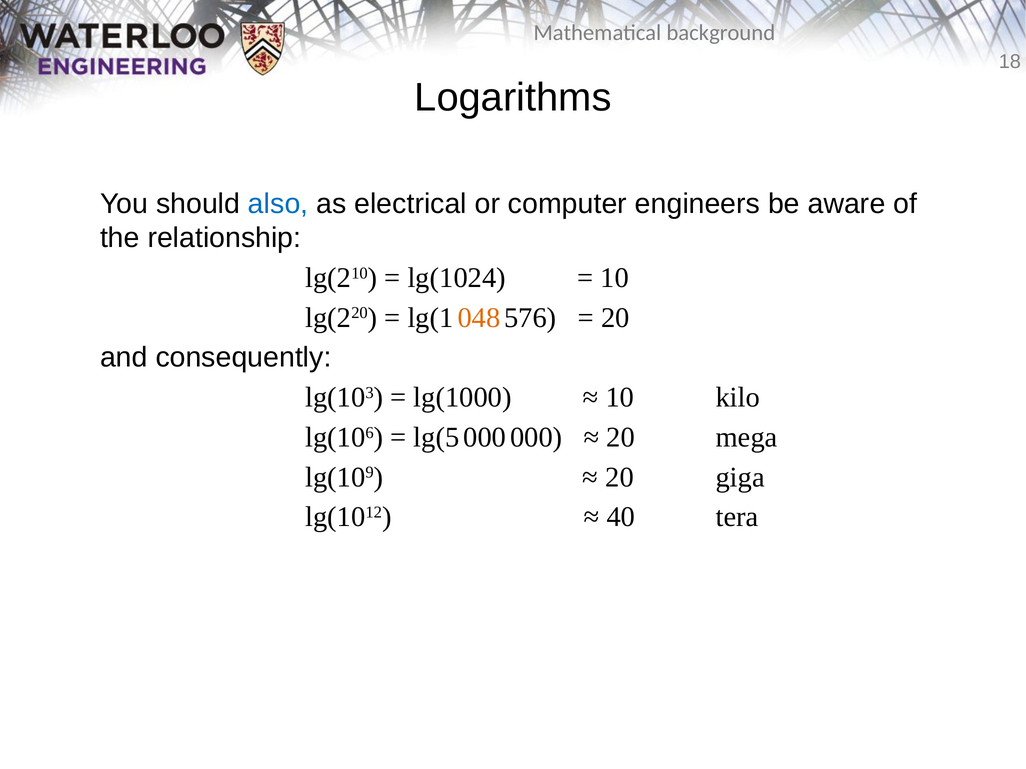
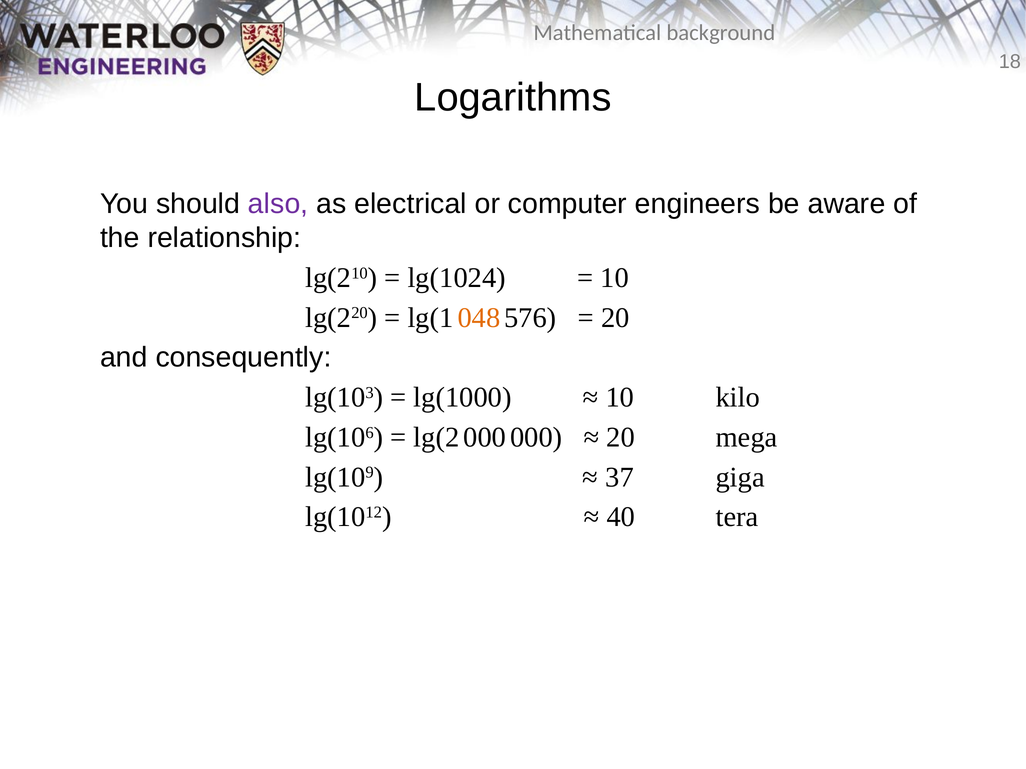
also colour: blue -> purple (278, 204)
lg(5: lg(5 -> lg(2 (436, 438)
20: 20 -> 37 (620, 477)
